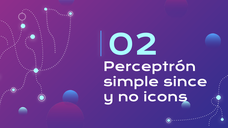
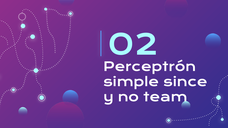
icons: icons -> team (165, 97)
